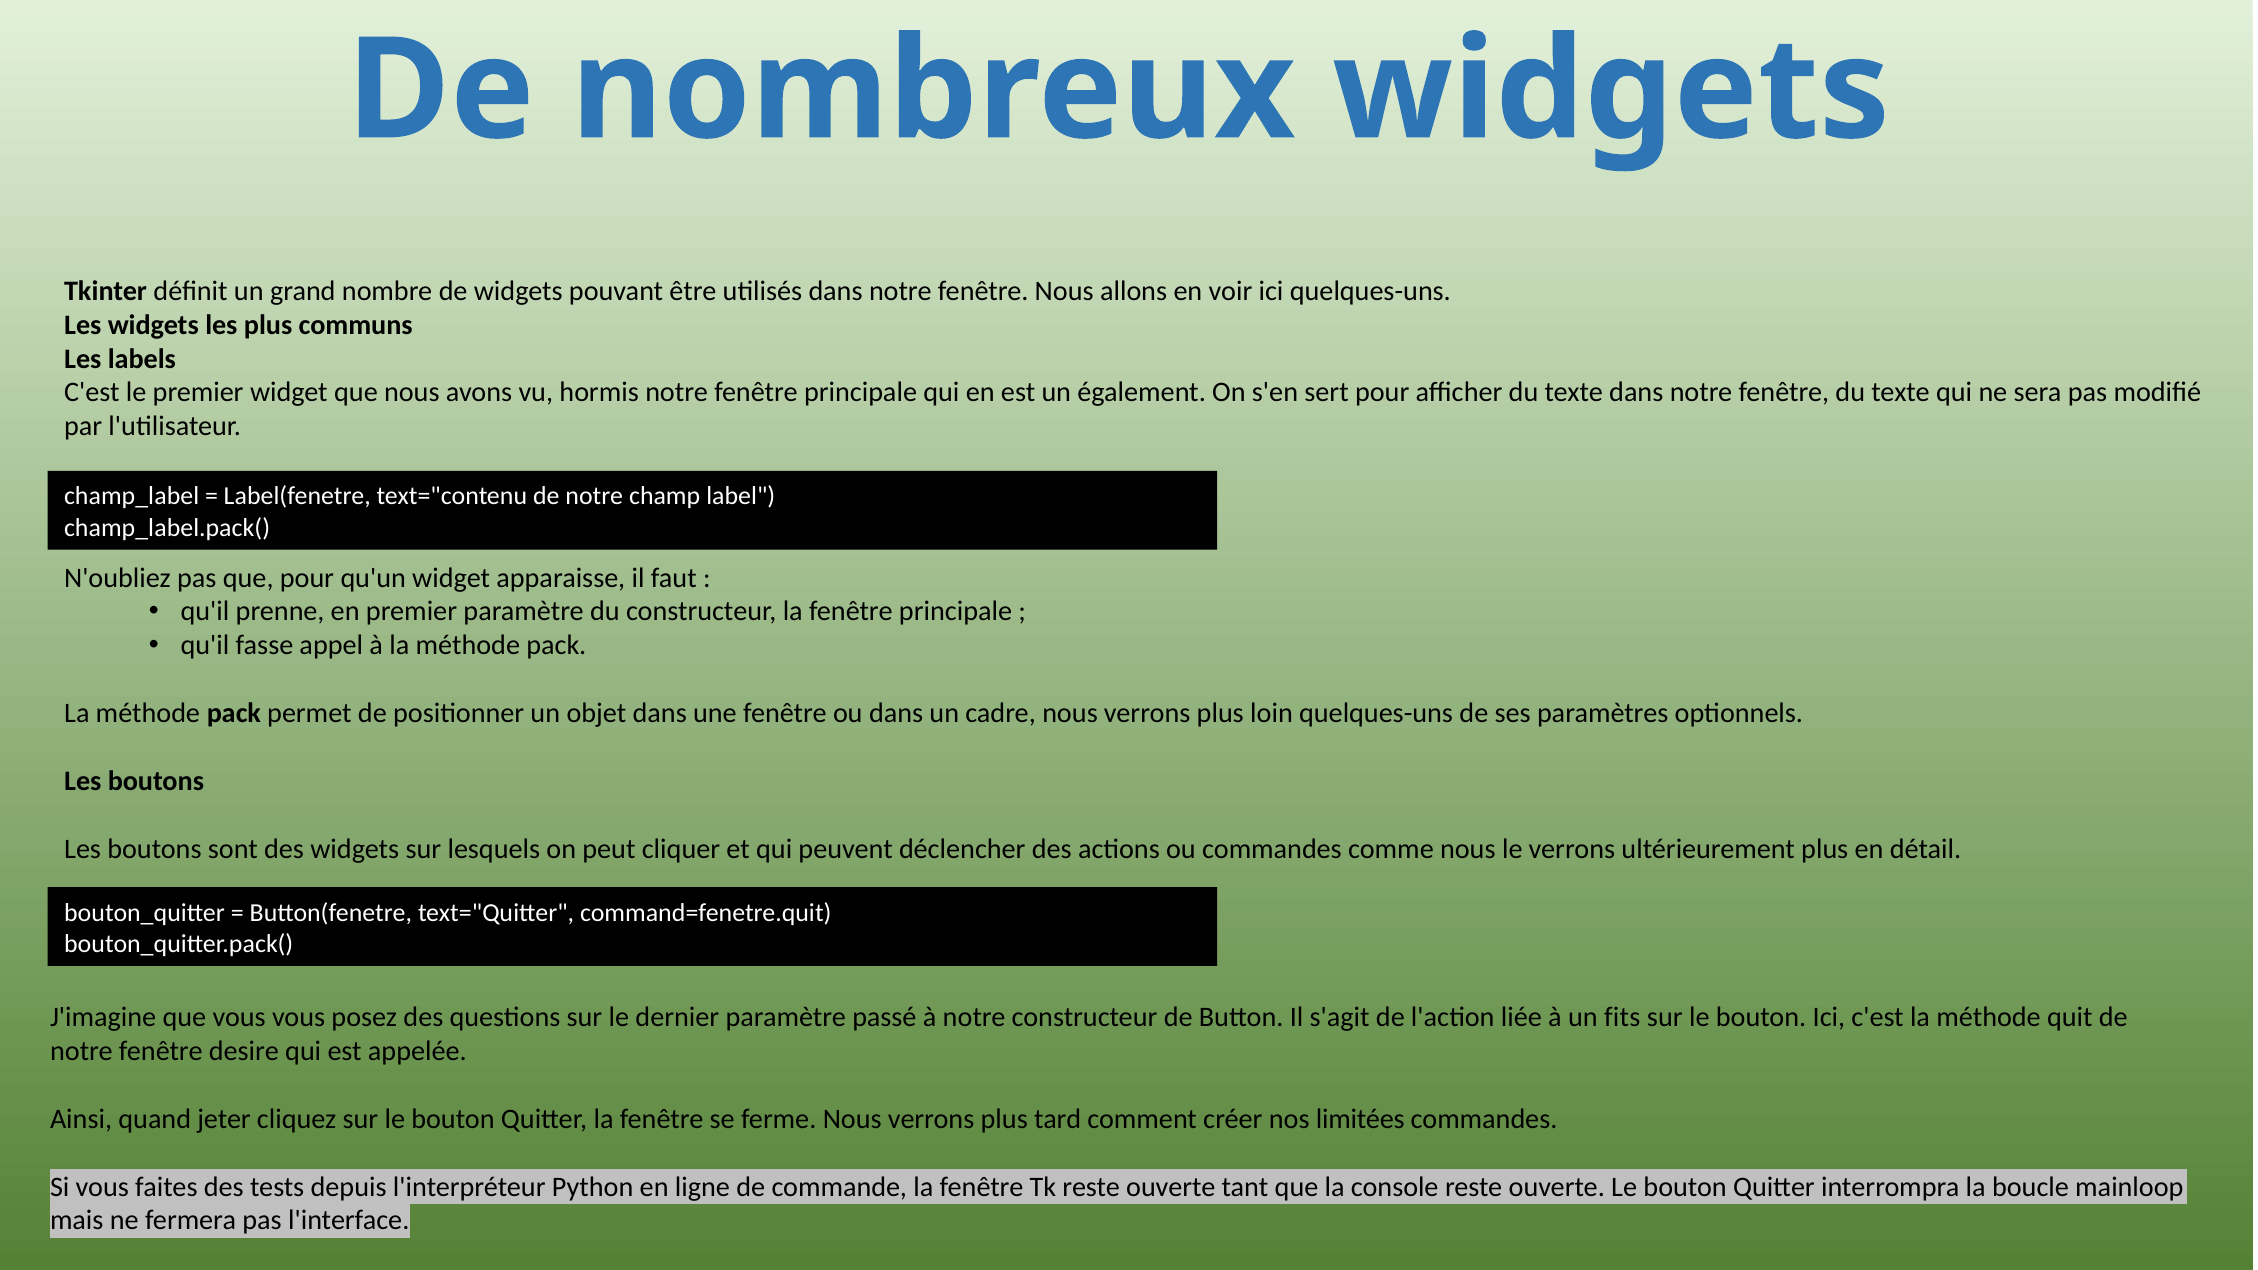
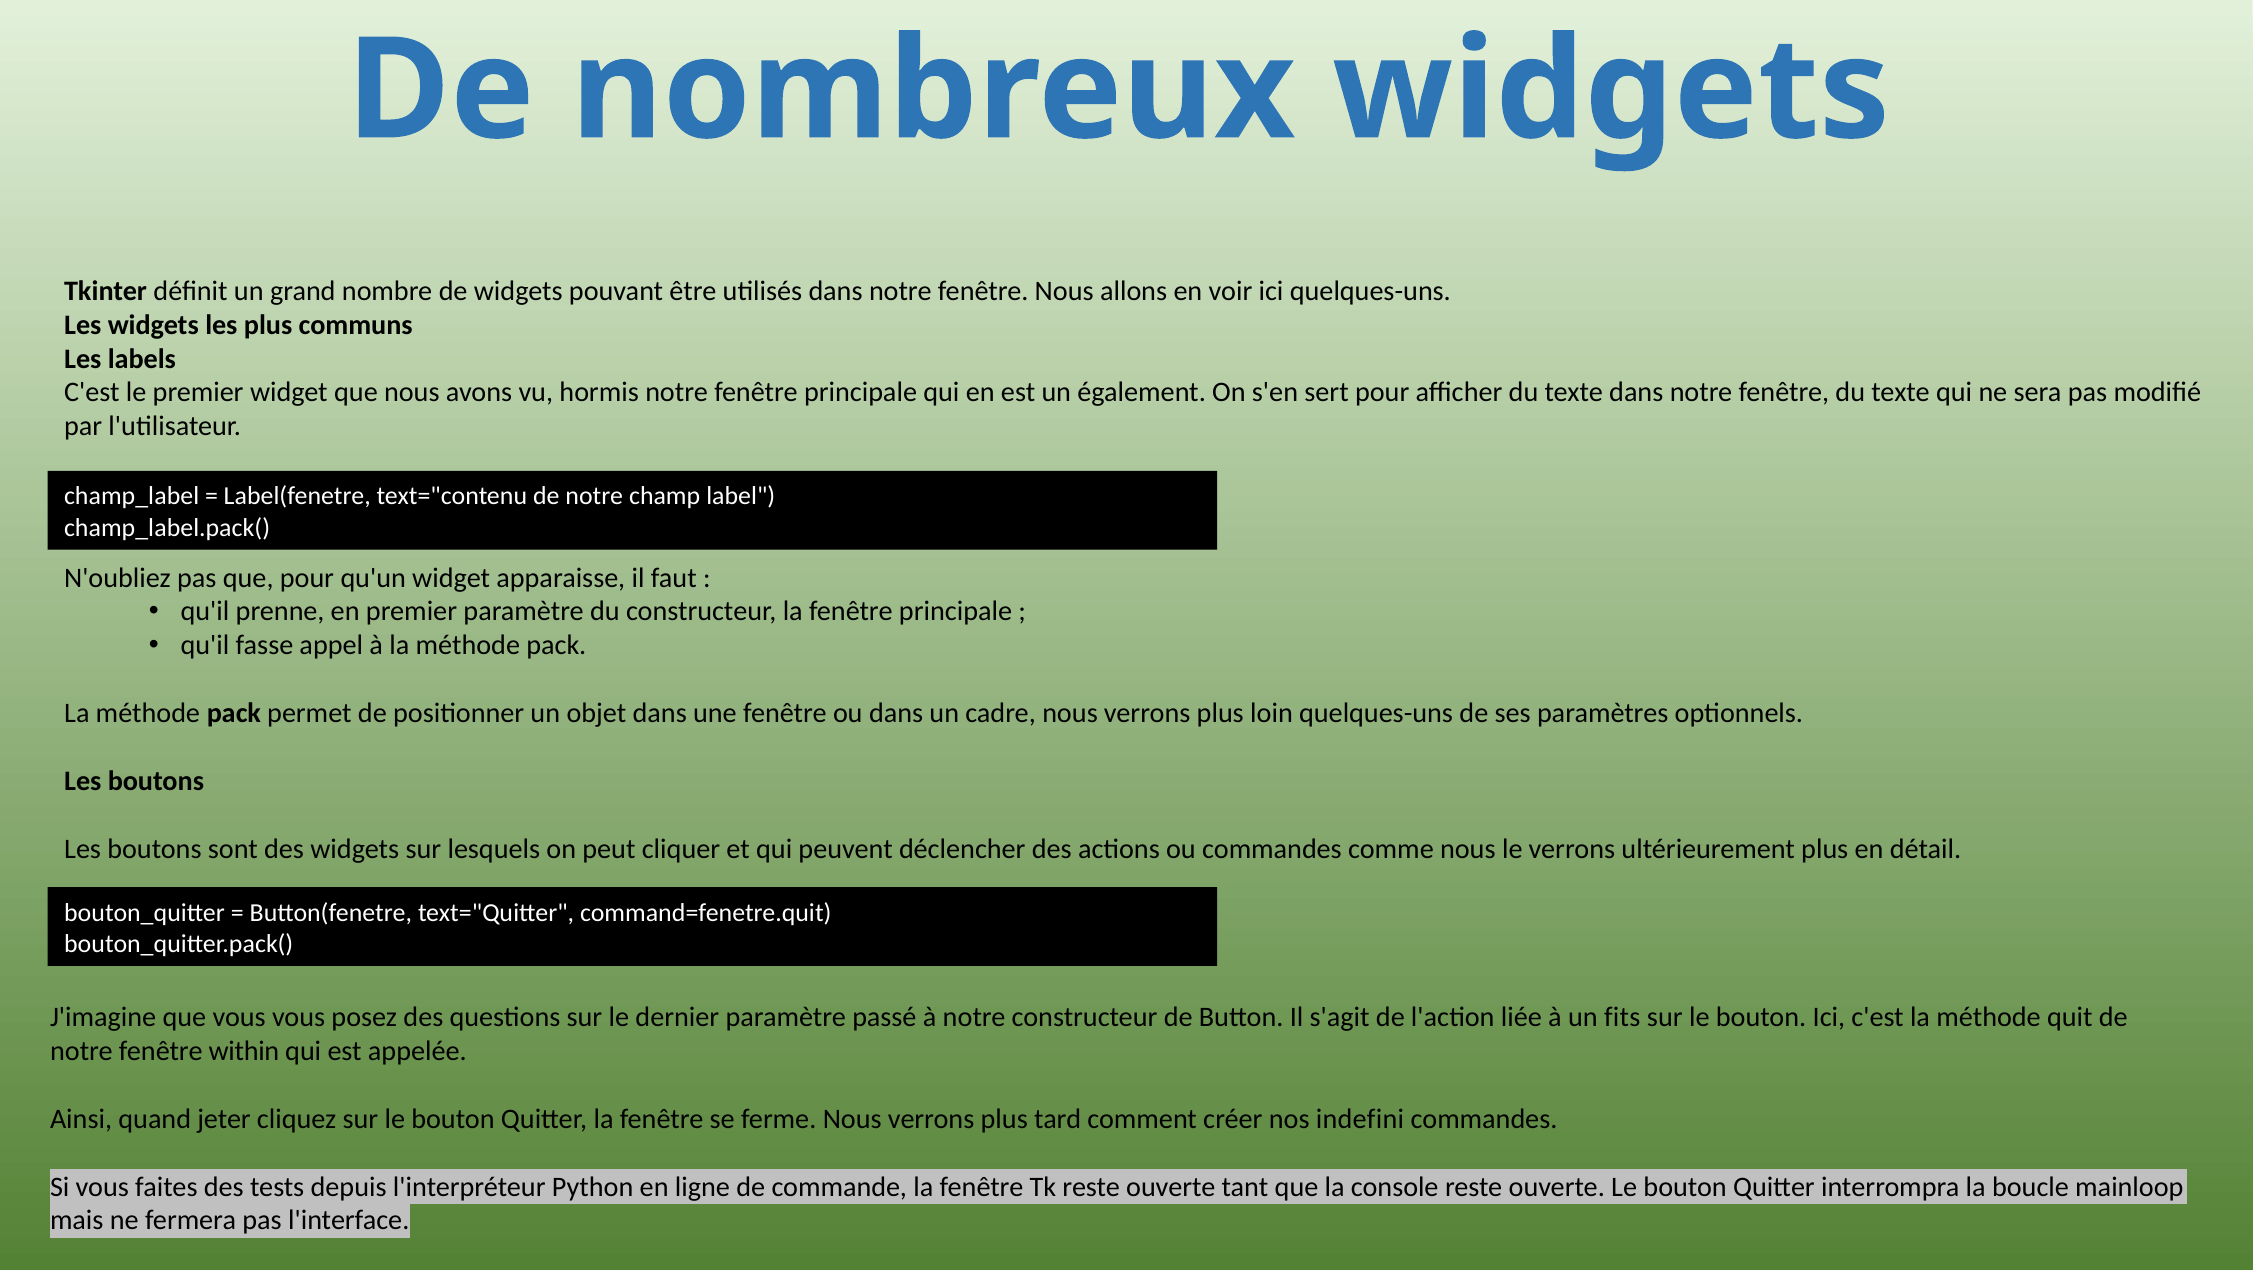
desire: desire -> within (244, 1051)
limitées: limitées -> indefini (1360, 1119)
